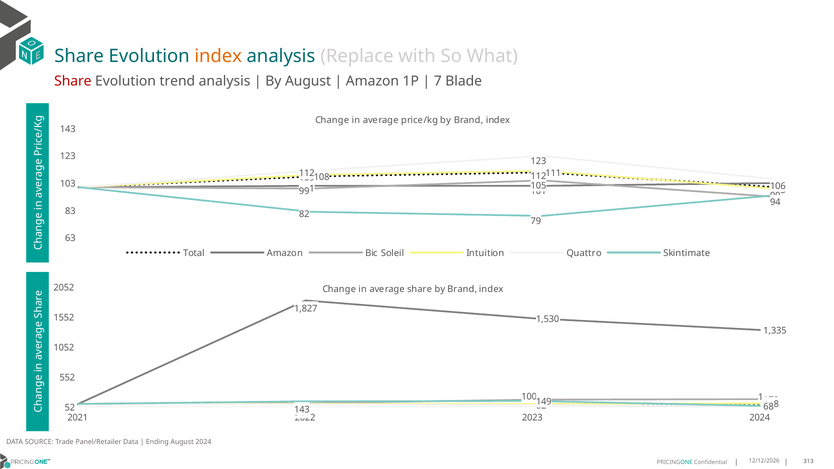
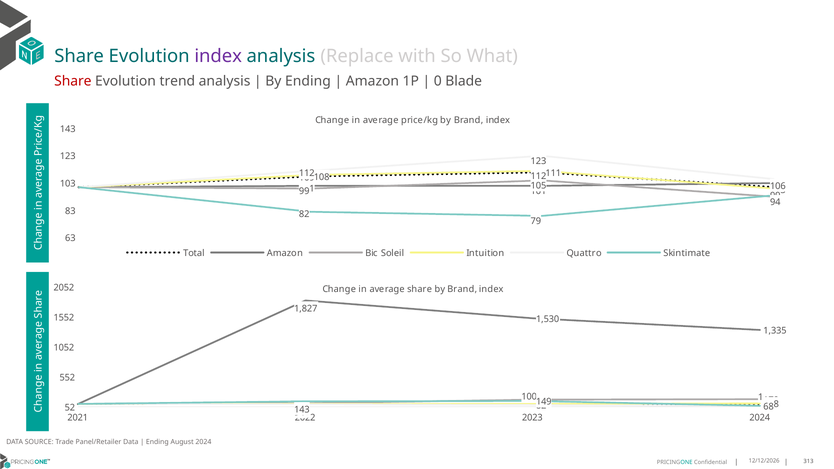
index colour: orange -> purple (218, 56)
By August: August -> Ending (308, 81)
7: 7 -> 0 (438, 81)
